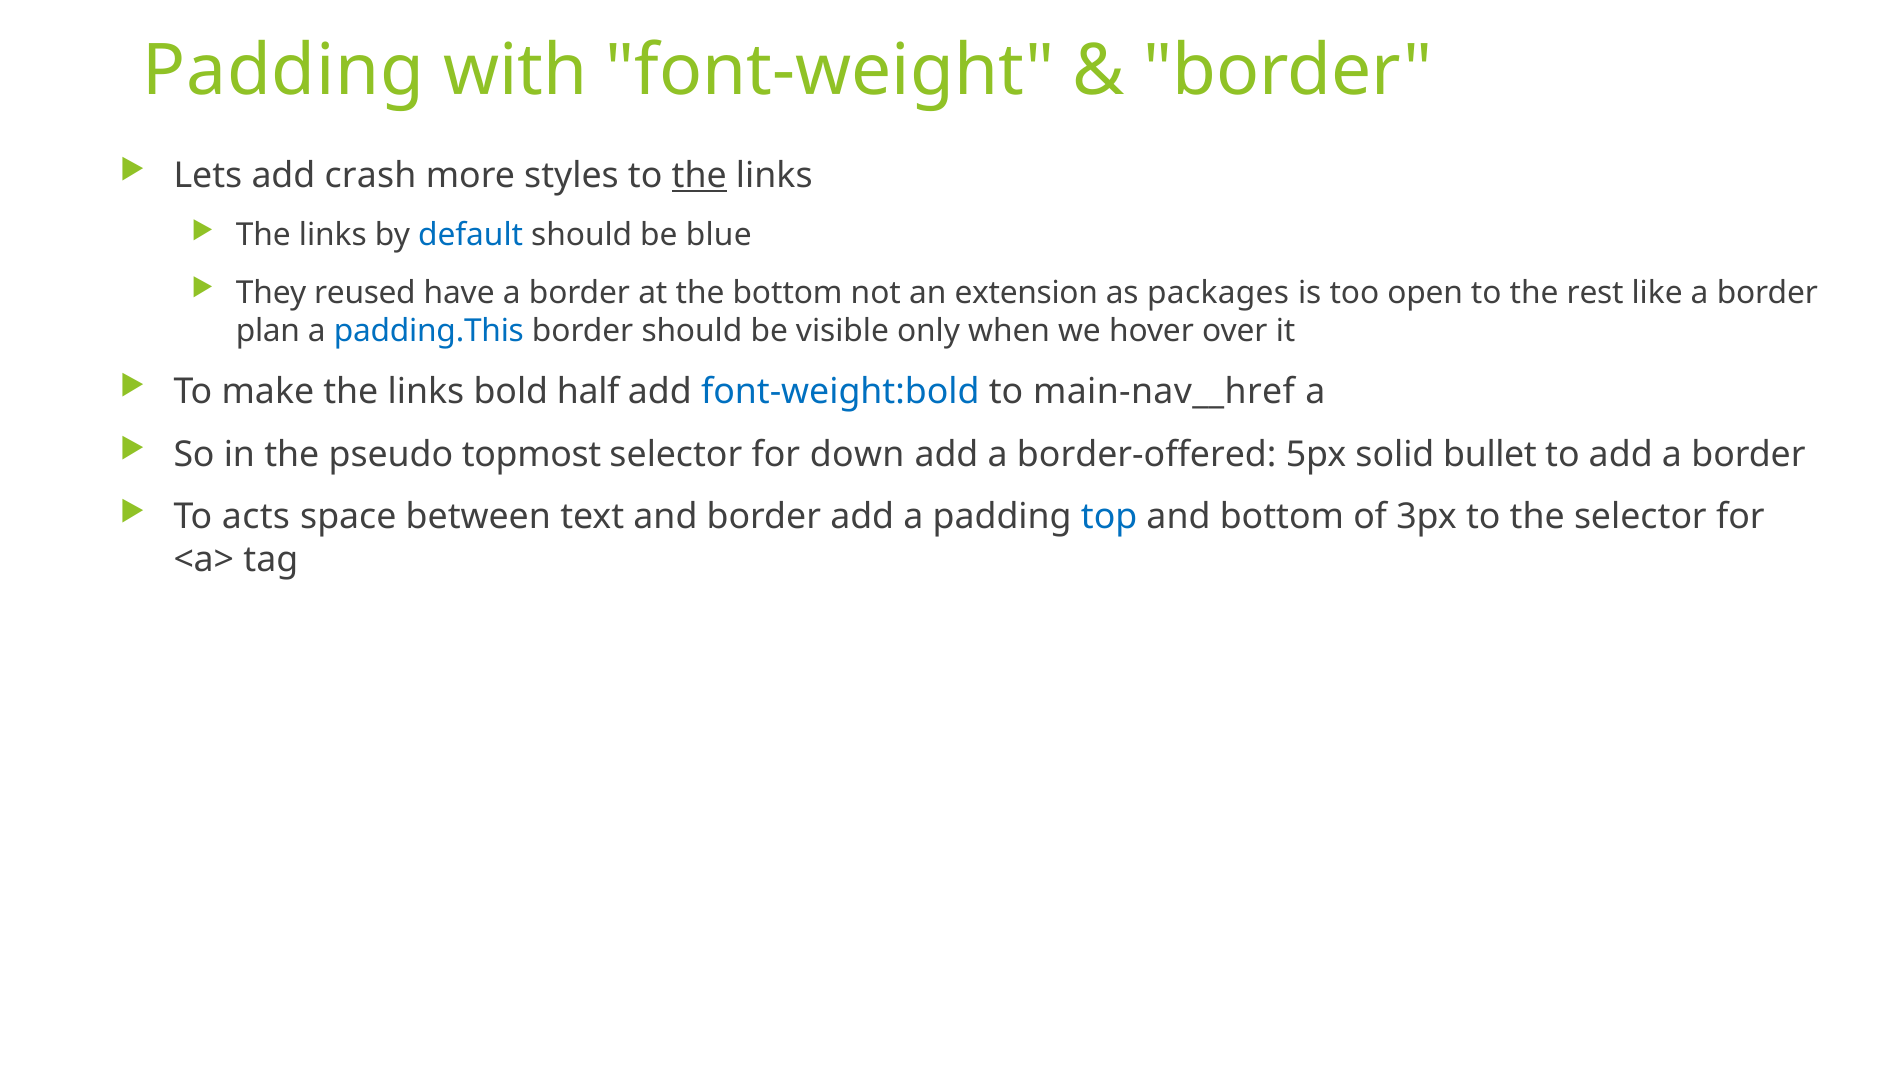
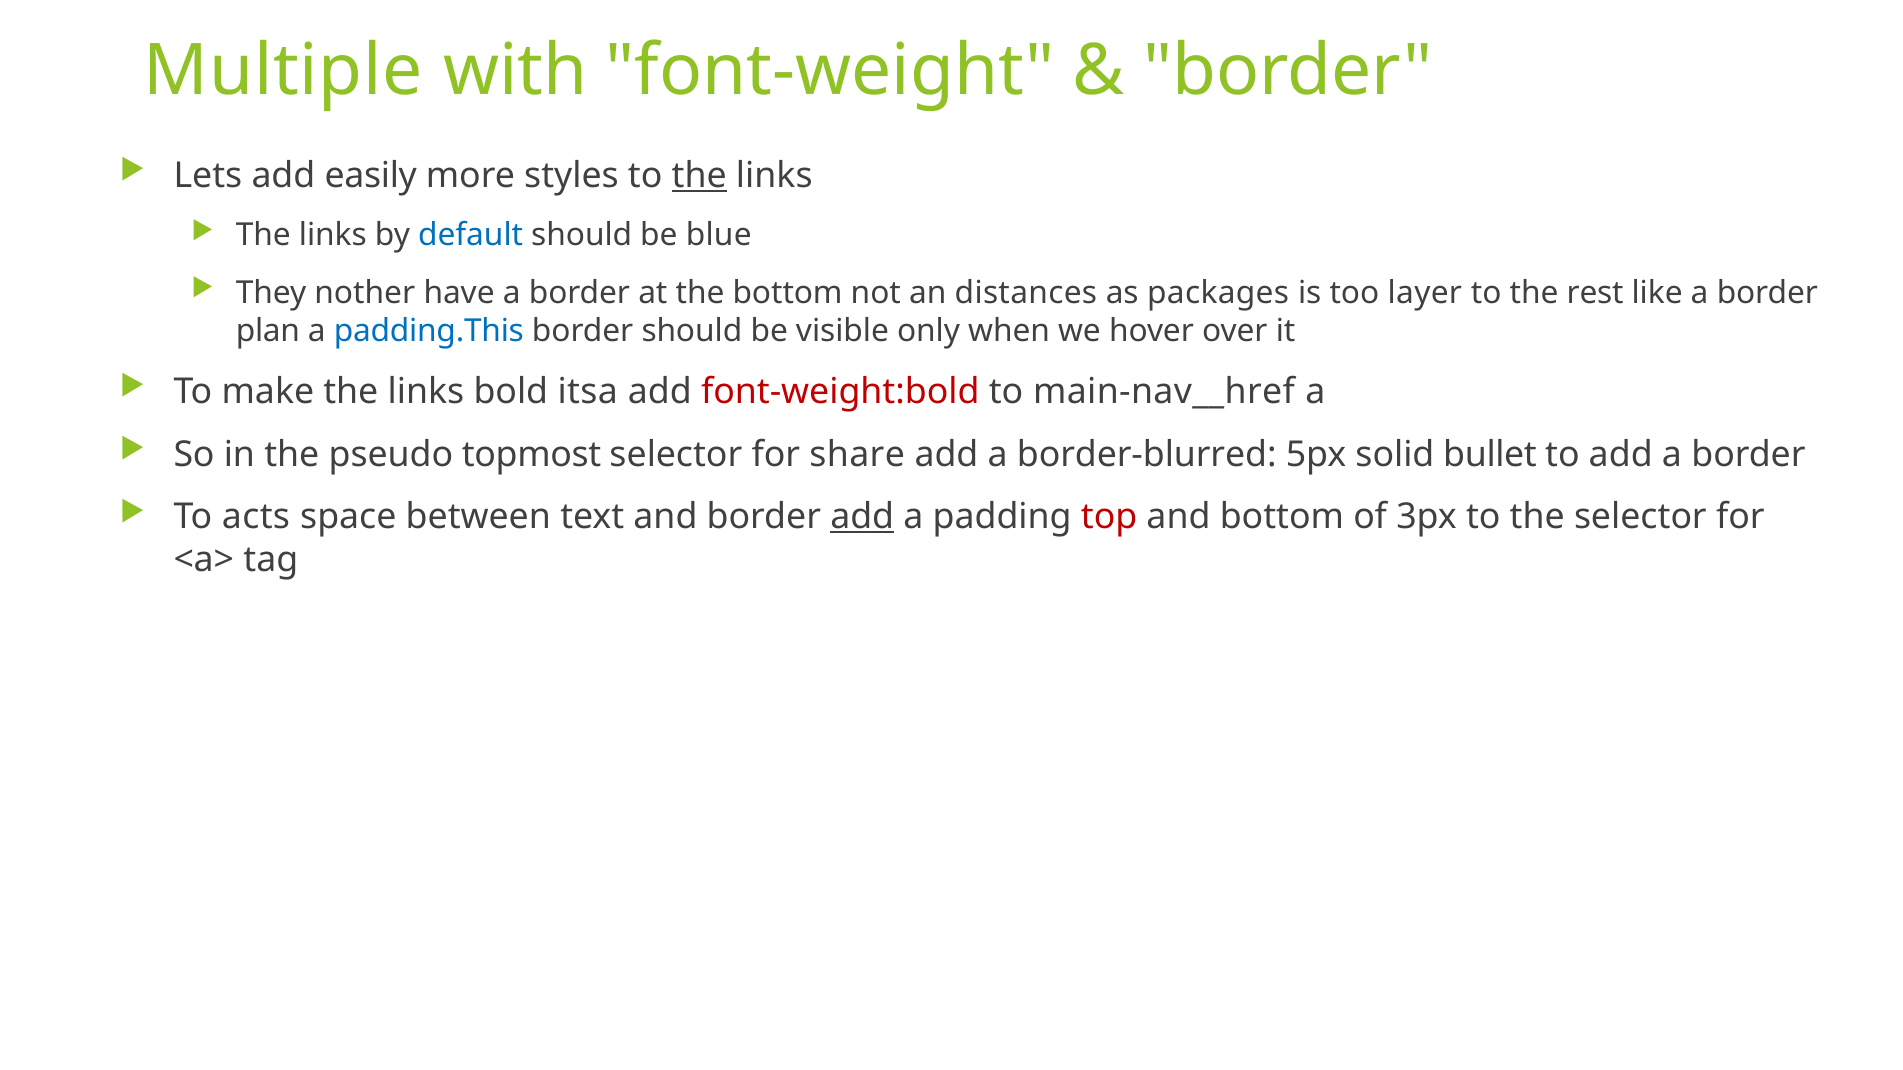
Padding: Padding -> Multiple (283, 71)
crash: crash -> easily (371, 175)
reused: reused -> nother (365, 293)
extension: extension -> distances (1026, 293)
open: open -> layer (1425, 293)
half: half -> itsa (588, 392)
font-weight:bold colour: blue -> red (840, 392)
down: down -> share (857, 454)
border-offered: border-offered -> border-blurred (1147, 454)
add underline: none -> present (862, 517)
top colour: blue -> red (1109, 517)
